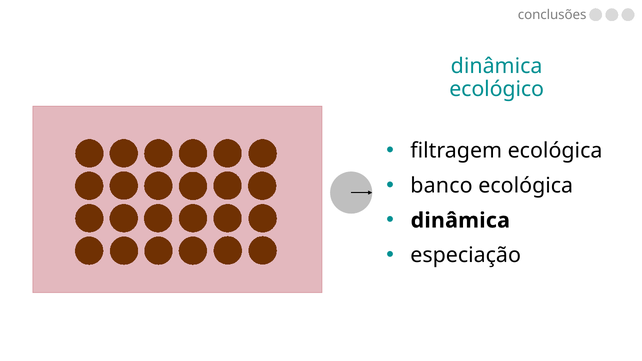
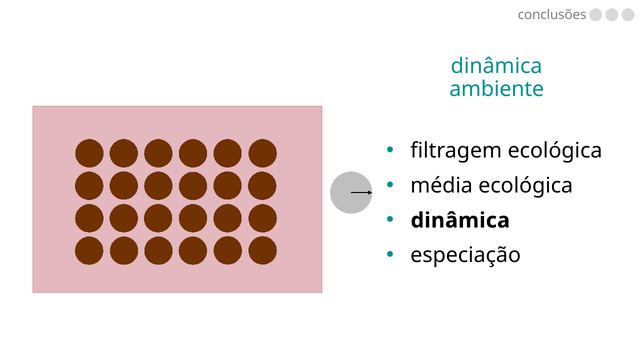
ecológico: ecológico -> ambiente (497, 89)
banco: banco -> média (442, 186)
